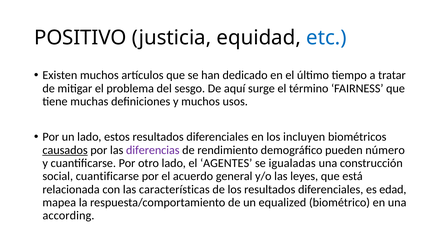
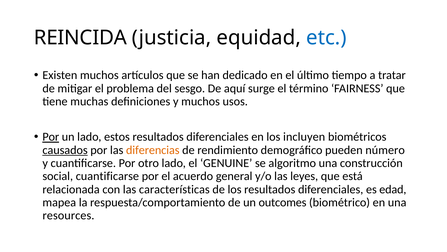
POSITIVO: POSITIVO -> REINCIDA (80, 38)
Por underline: none -> present (51, 137)
diferencias colour: purple -> orange (153, 150)
AGENTES: AGENTES -> GENUINE (226, 163)
igualadas: igualadas -> algoritmo (292, 163)
equalized: equalized -> outcomes (283, 202)
according: according -> resources (68, 215)
